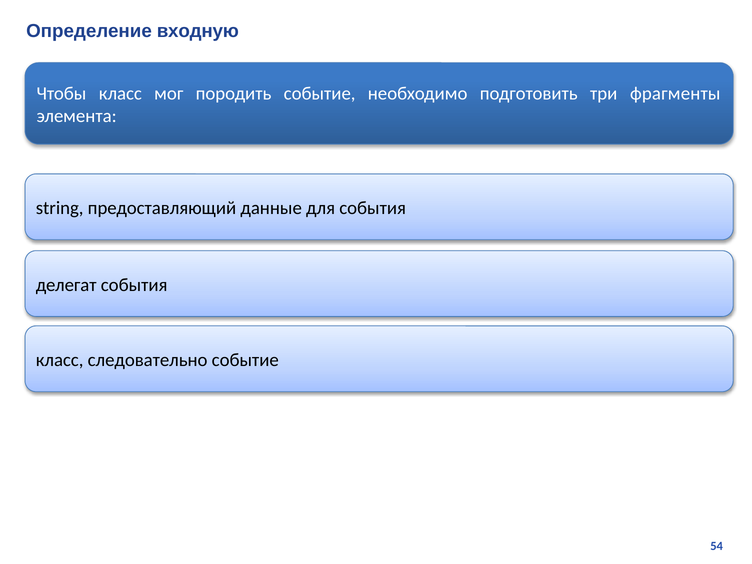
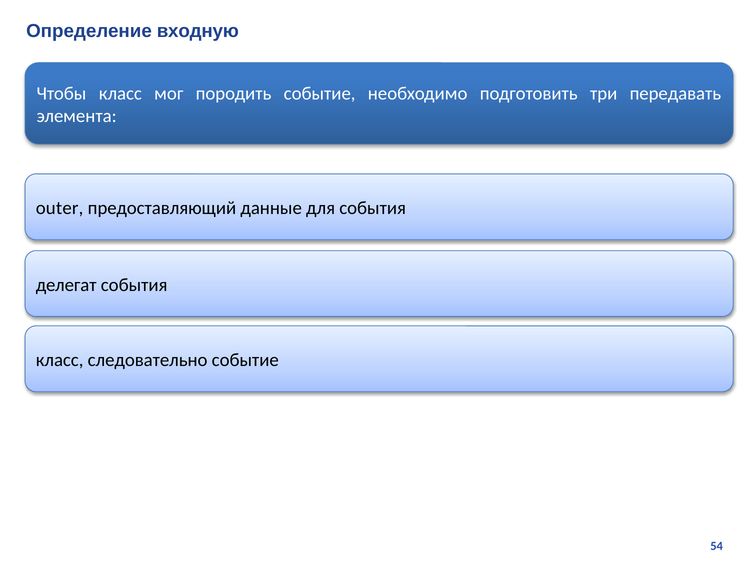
фрагменты: фрагменты -> передавать (675, 93)
string: string -> outer (60, 208)
